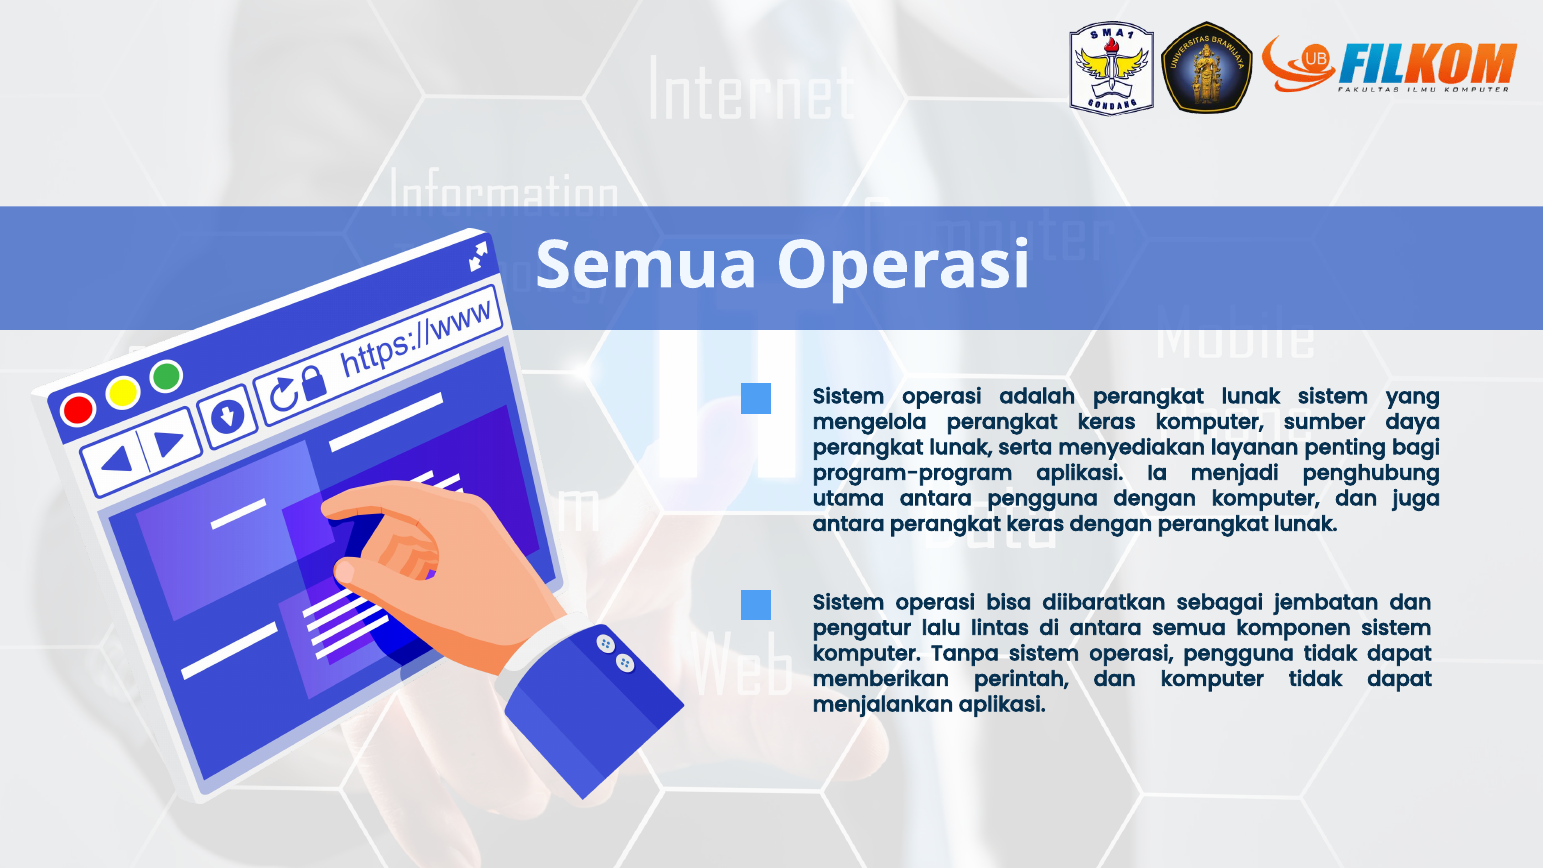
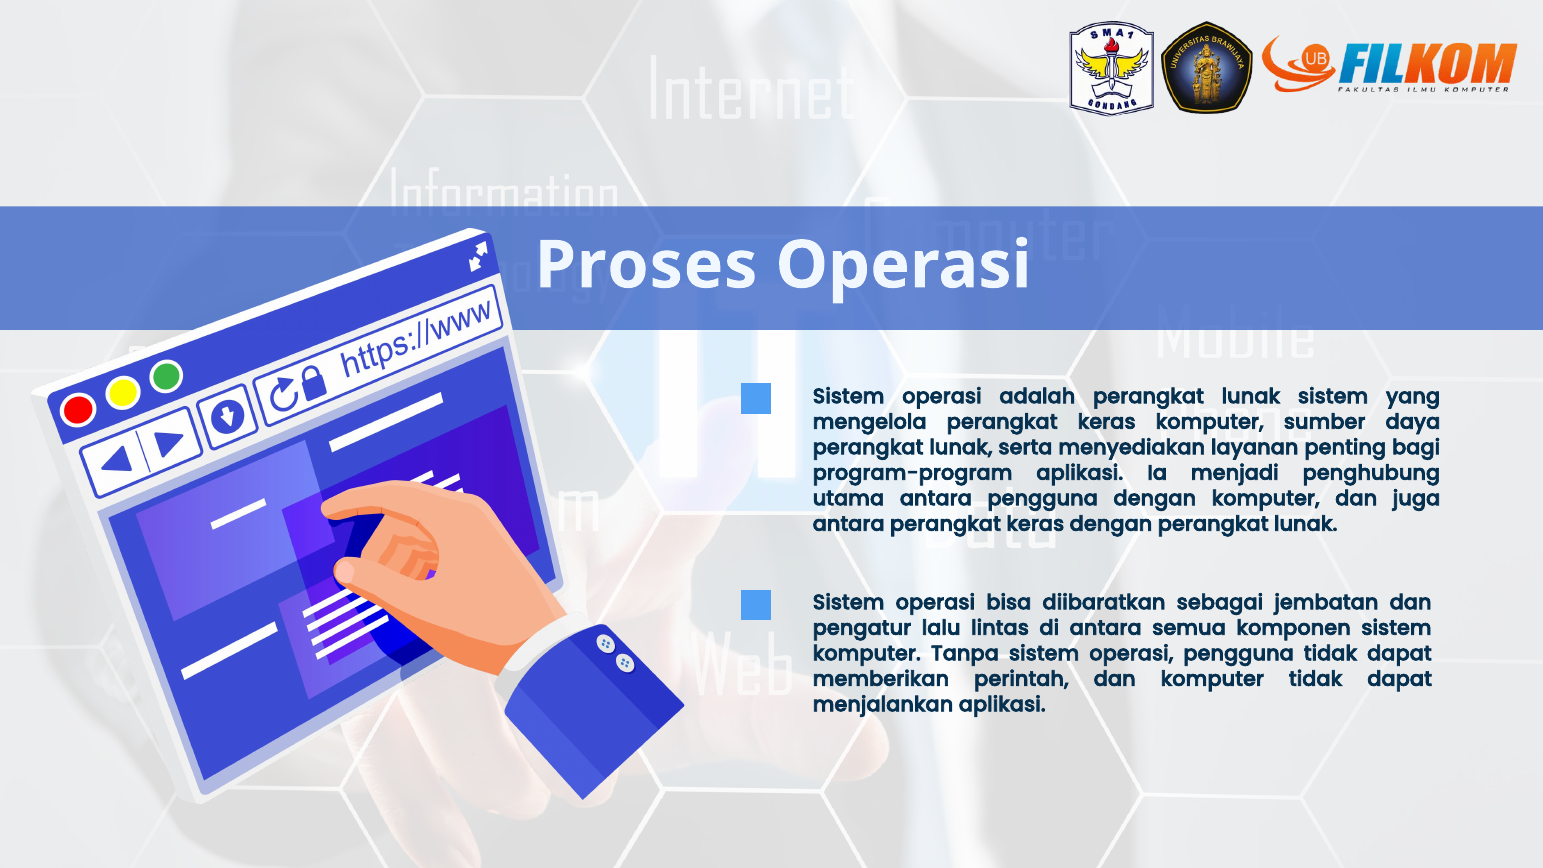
Semua: Semua -> Proses (646, 265)
